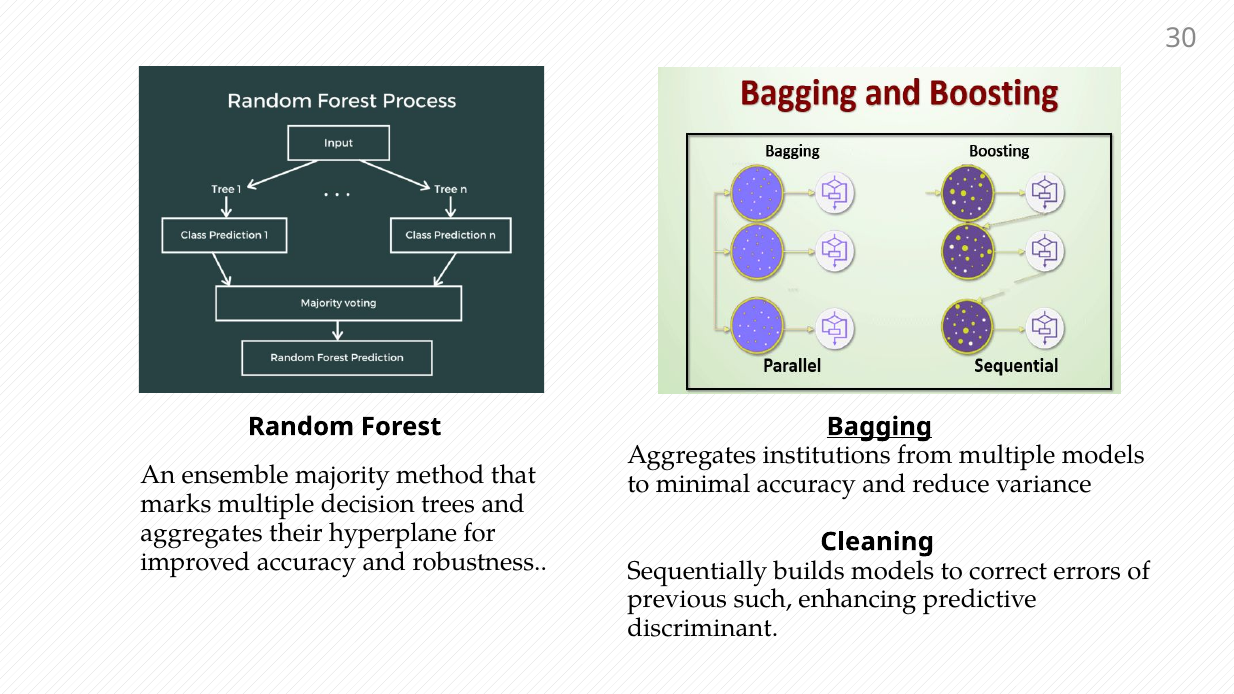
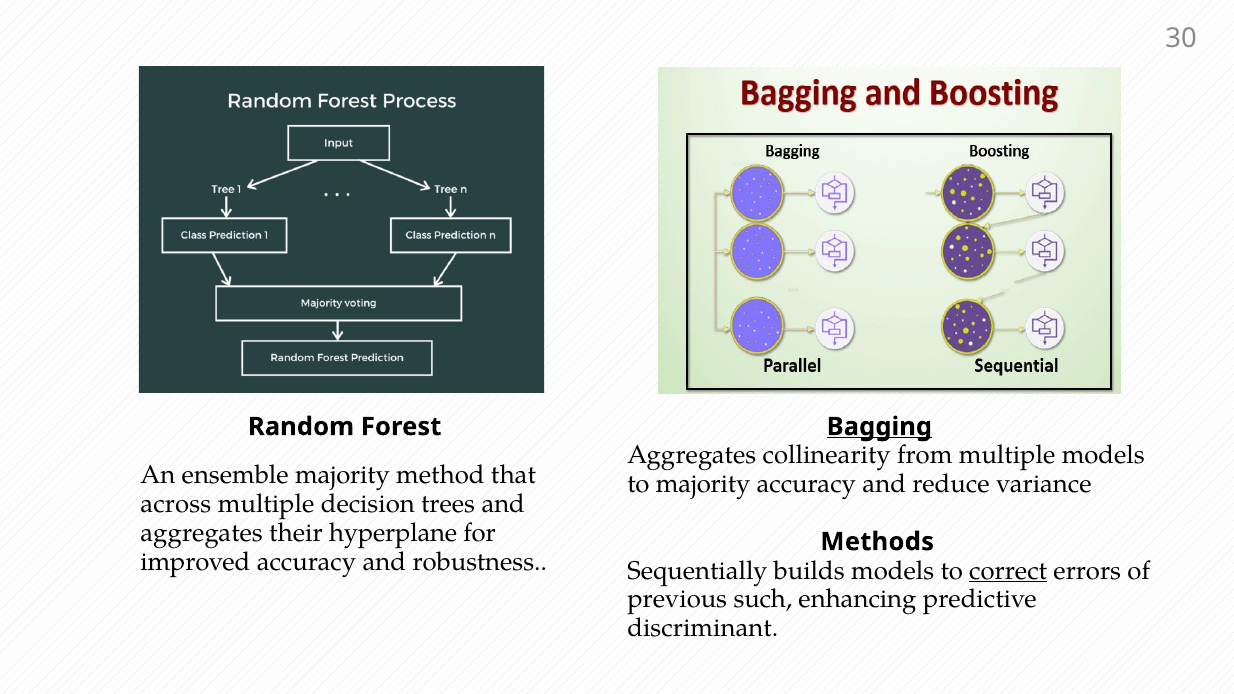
institutions: institutions -> collinearity (827, 456)
to minimal: minimal -> majority (703, 484)
marks: marks -> across (176, 504)
Cleaning: Cleaning -> Methods (877, 542)
correct underline: none -> present (1008, 571)
